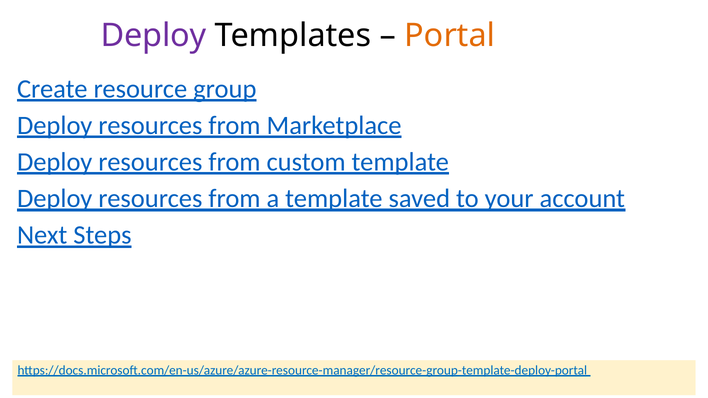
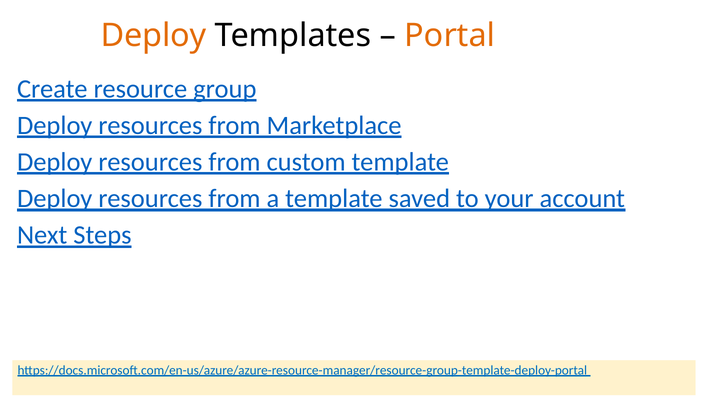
Deploy colour: purple -> orange (153, 36)
